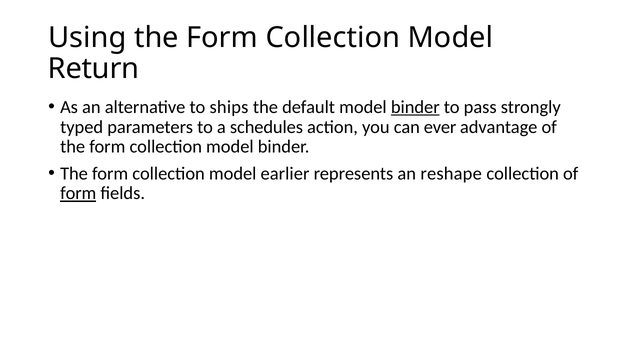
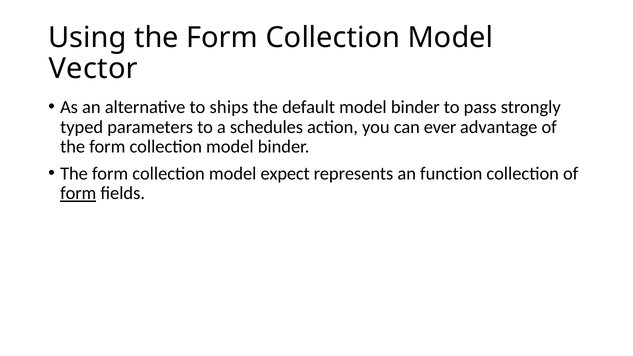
Return: Return -> Vector (93, 69)
binder underline: present -> none (415, 107)
earlier: earlier -> expect (285, 173)
reshape: reshape -> function (451, 173)
